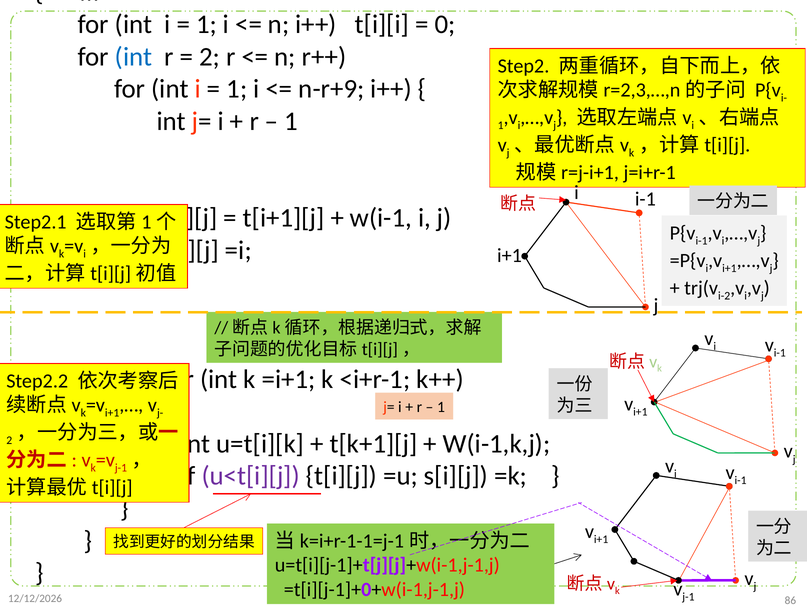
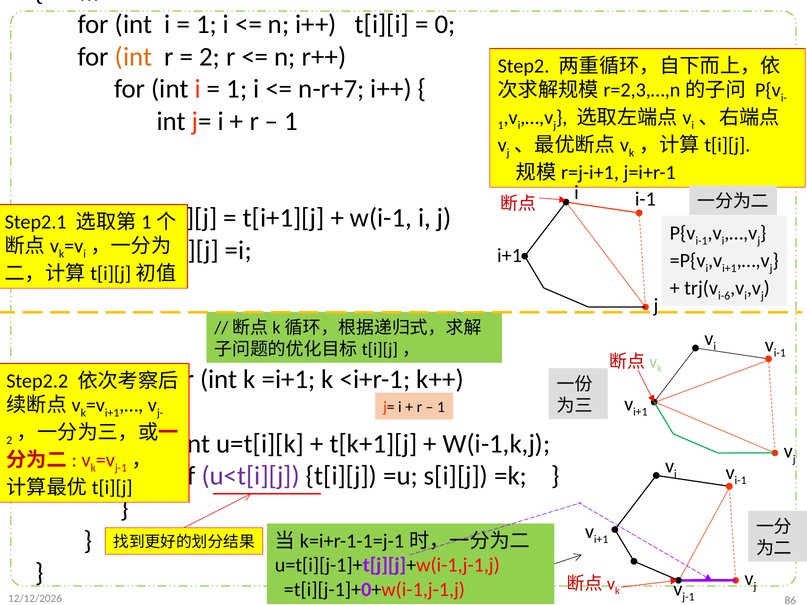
int colour: blue -> orange (134, 57)
n-r+9: n-r+9 -> n-r+7 (331, 89)
i-2: i-2 -> i-6 (724, 296)
